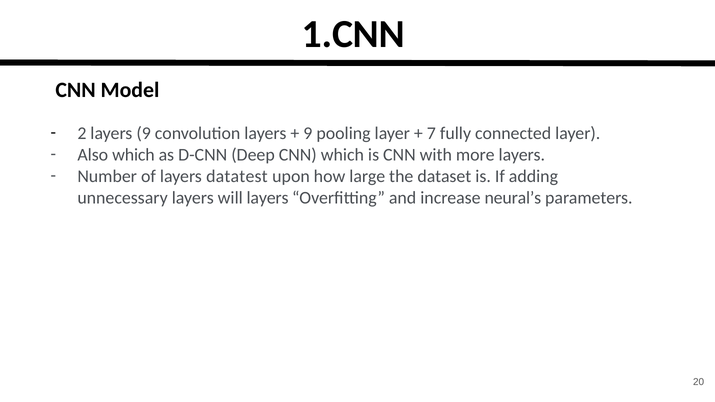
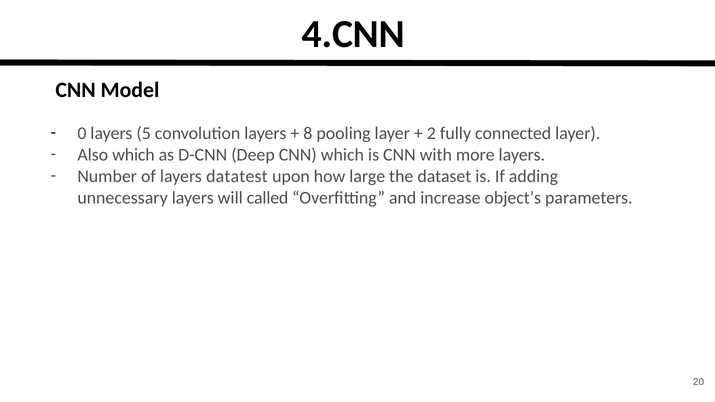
1.CNN: 1.CNN -> 4.CNN (353, 34)
2: 2 -> 0 (82, 134)
layers 9: 9 -> 5 (144, 134)
9: 9 -> 8 (308, 134)
7: 7 -> 2 (431, 134)
will layers: layers -> called (268, 198)
neural’s: neural’s -> object’s (513, 198)
